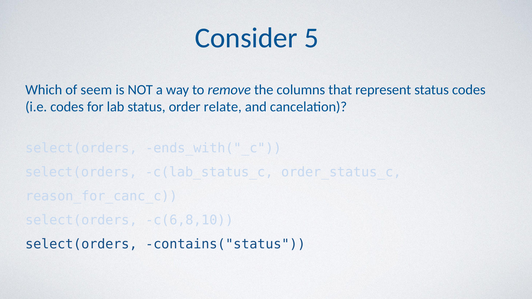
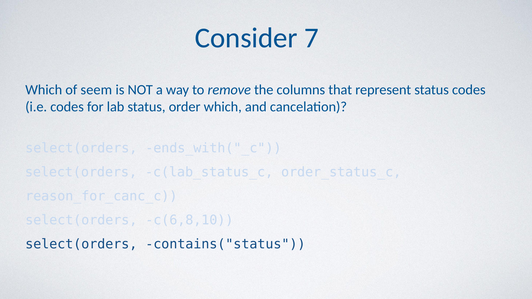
5: 5 -> 7 (311, 38)
order relate: relate -> which (223, 107)
